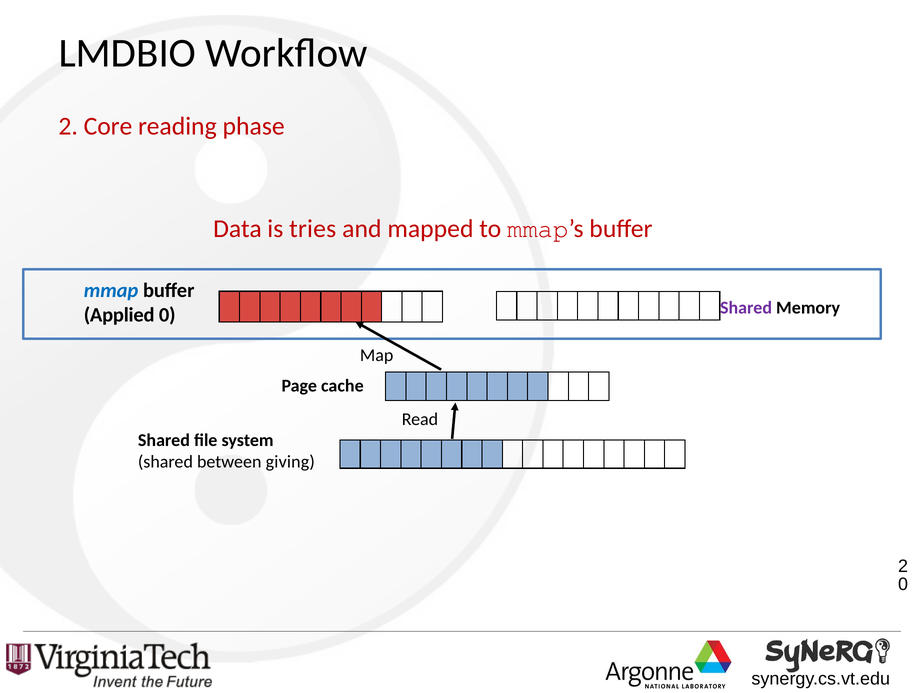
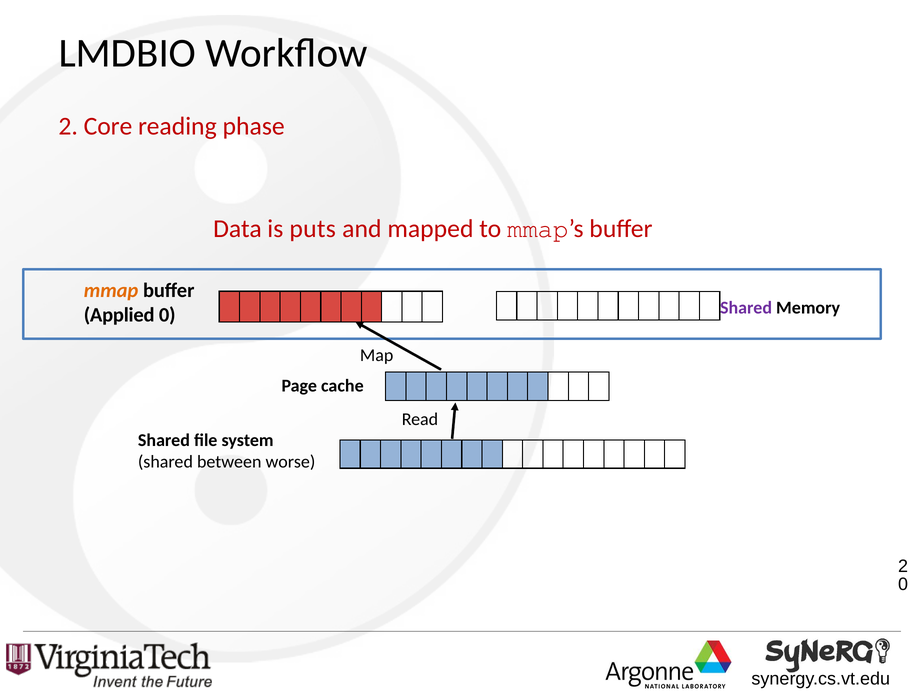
tries: tries -> puts (313, 229)
mmap colour: blue -> orange (111, 290)
giving: giving -> worse (290, 462)
